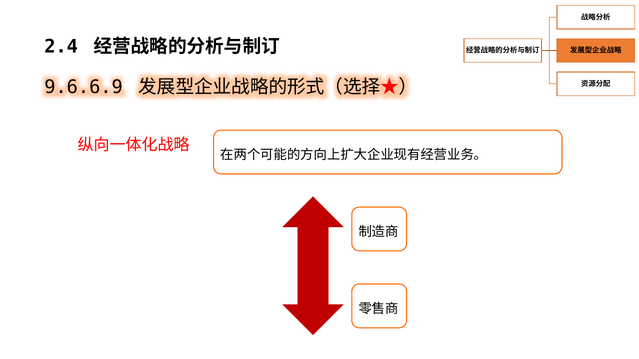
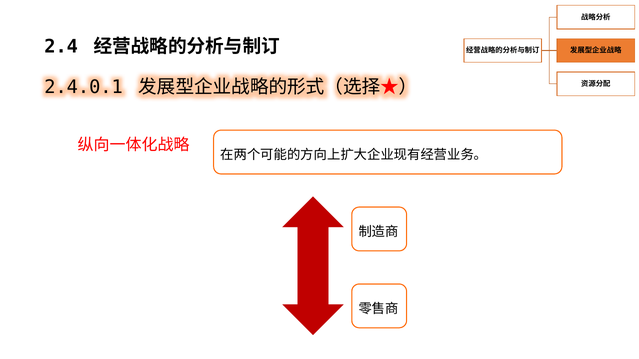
9.6.6.9: 9.6.6.9 -> 2.4.0.1 (84, 87)
